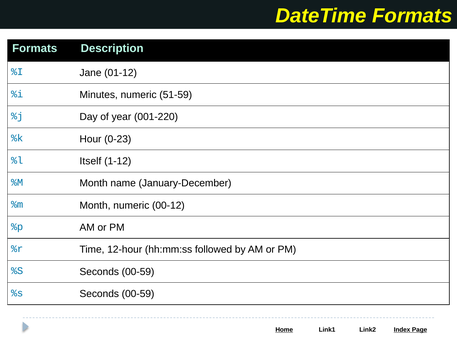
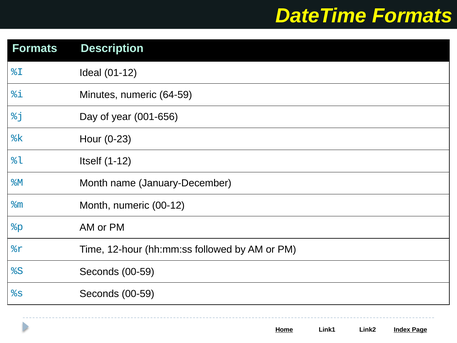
Jane: Jane -> Ideal (91, 73)
51-59: 51-59 -> 64-59 (176, 95)
001-220: 001-220 -> 001-656 (156, 117)
